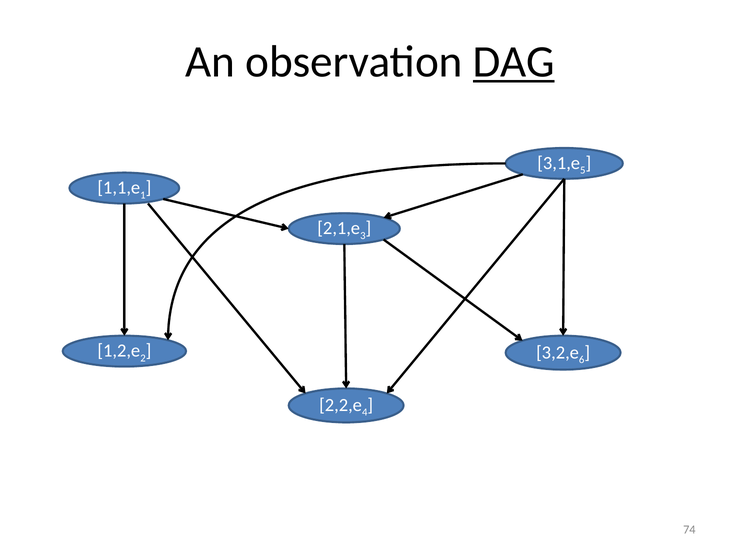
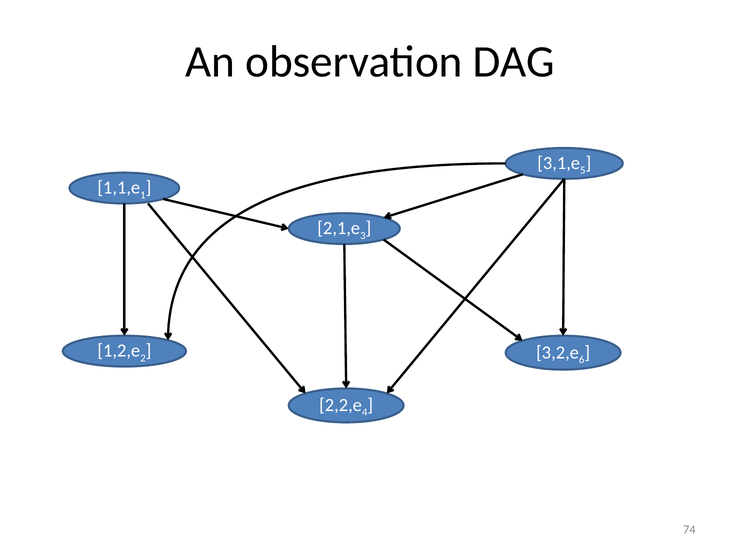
DAG underline: present -> none (514, 62)
